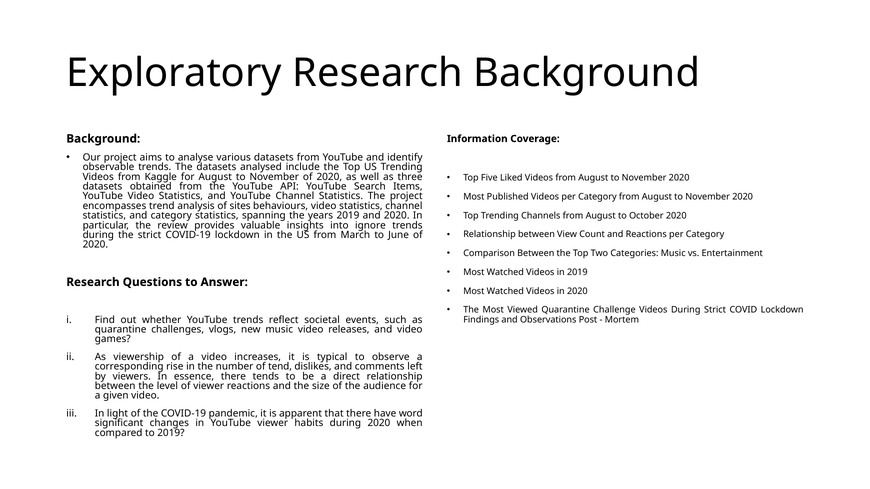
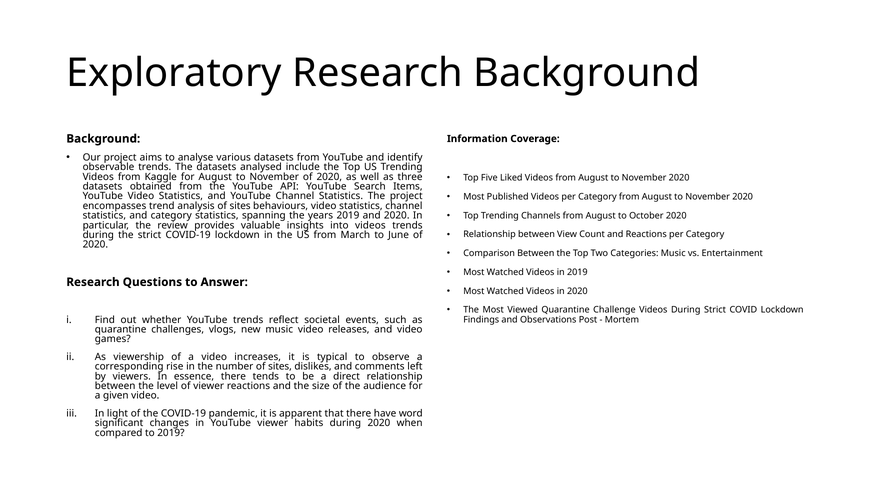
into ignore: ignore -> videos (370, 225)
number of tend: tend -> sites (280, 367)
